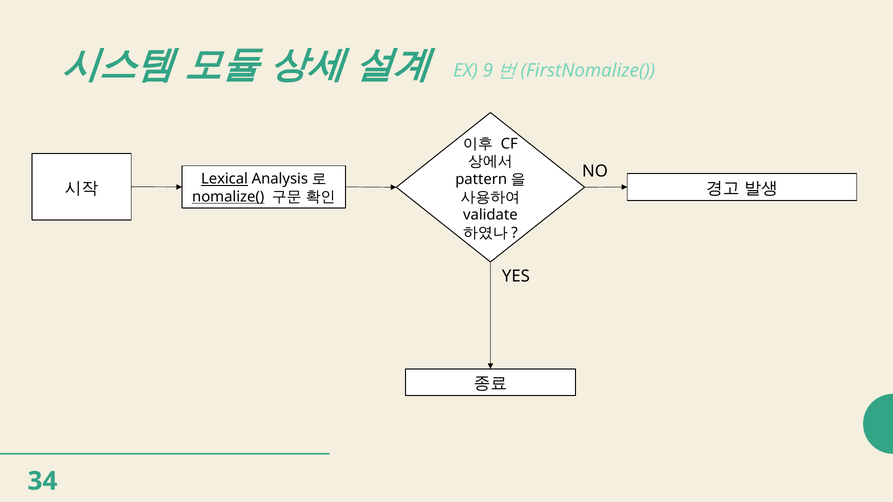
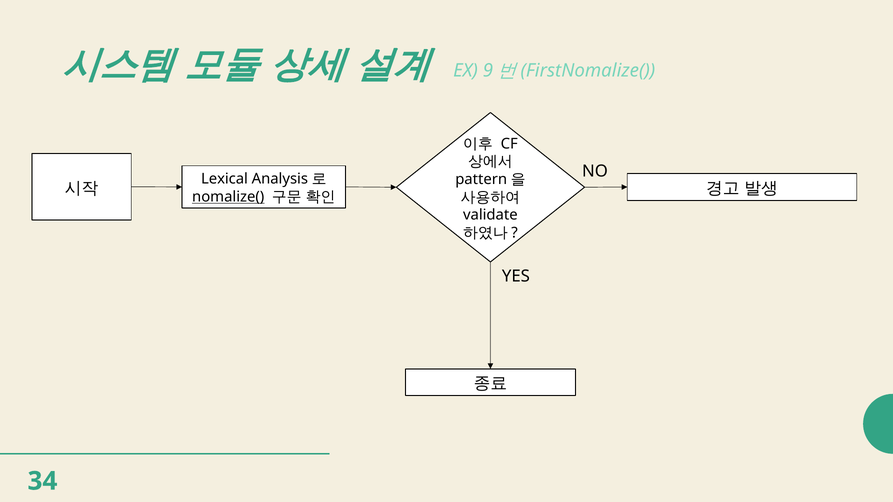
Lexical underline: present -> none (225, 179)
